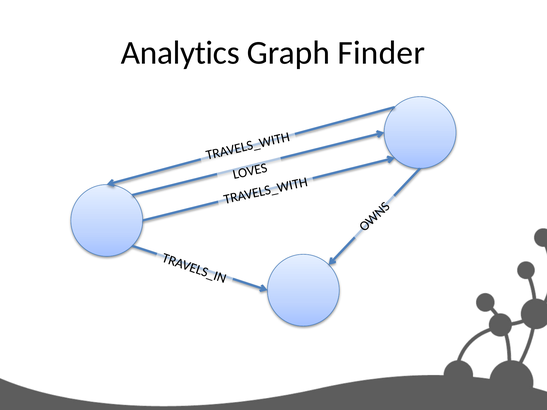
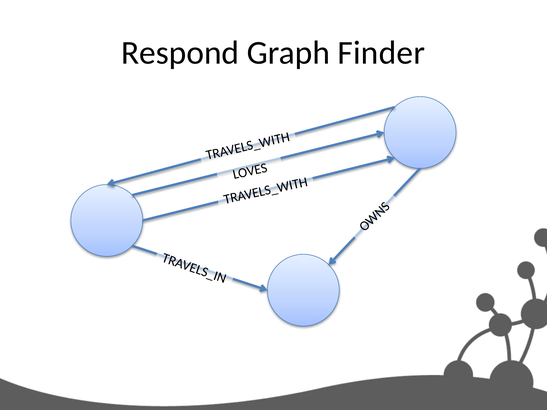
Analytics: Analytics -> Respond (180, 53)
